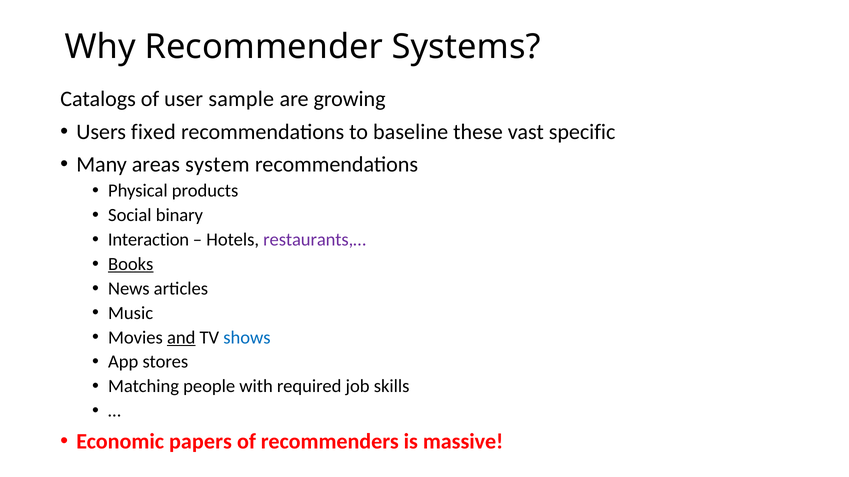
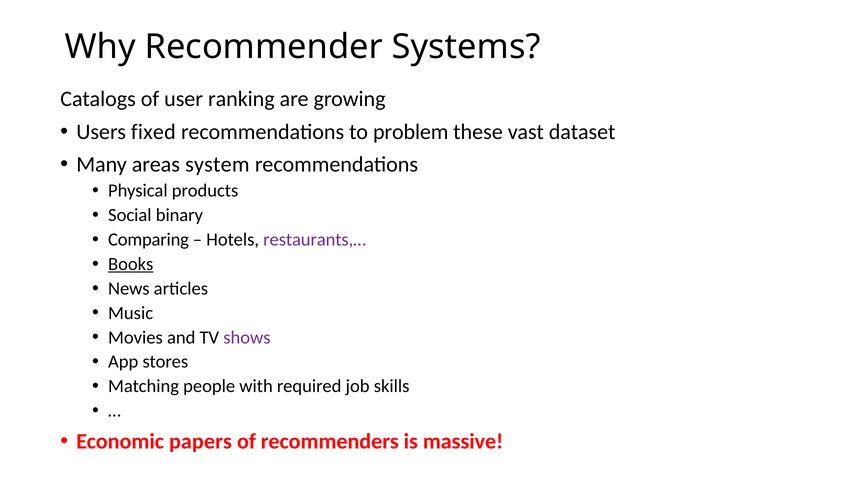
sample: sample -> ranking (241, 99)
baseline: baseline -> problem (411, 132)
specific: specific -> dataset (582, 132)
Interaction: Interaction -> Comparing (149, 240)
and underline: present -> none (181, 338)
shows colour: blue -> purple (247, 338)
